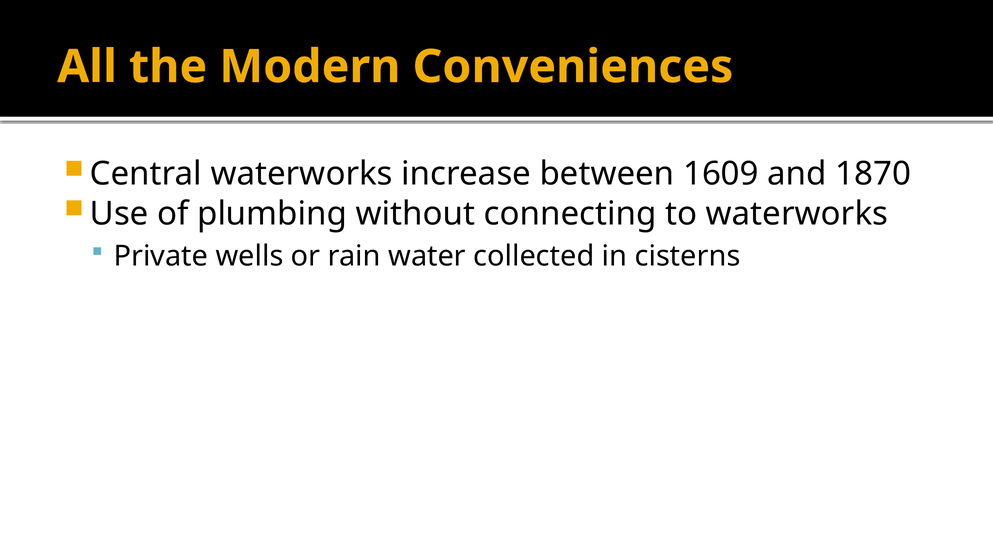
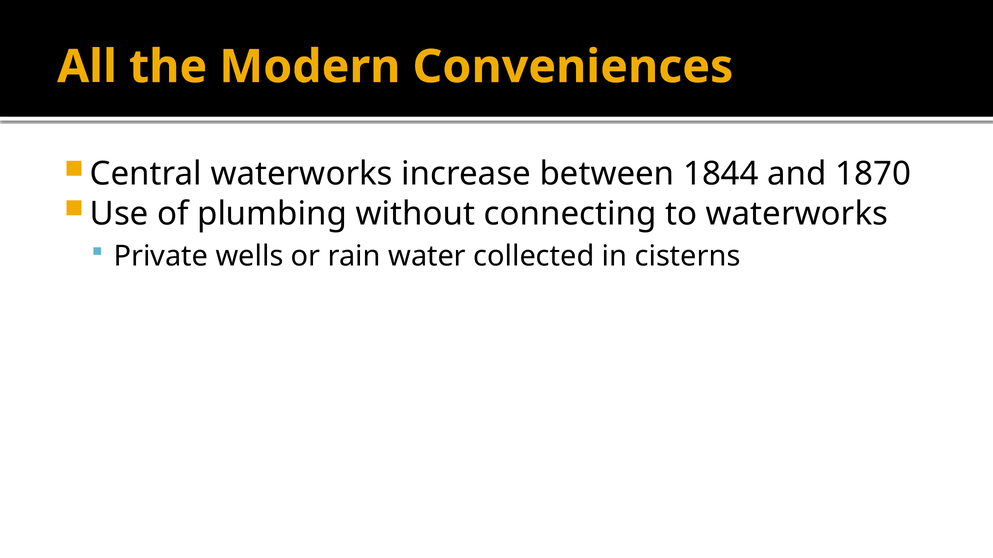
1609: 1609 -> 1844 (721, 174)
